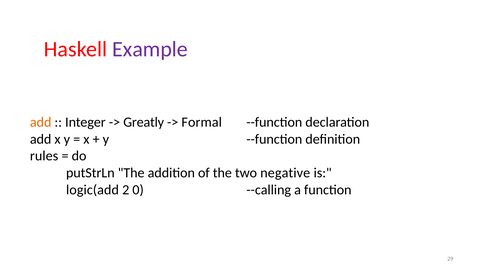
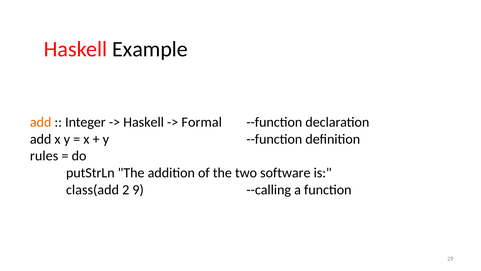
Example colour: purple -> black (150, 49)
Greatly: Greatly -> Haskell (144, 122)
negative: negative -> software (285, 173)
logic(add: logic(add -> class(add (92, 189)
0: 0 -> 9 (138, 189)
